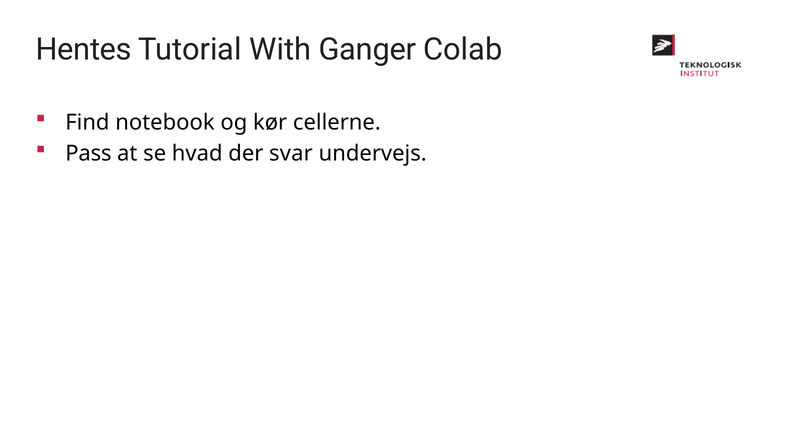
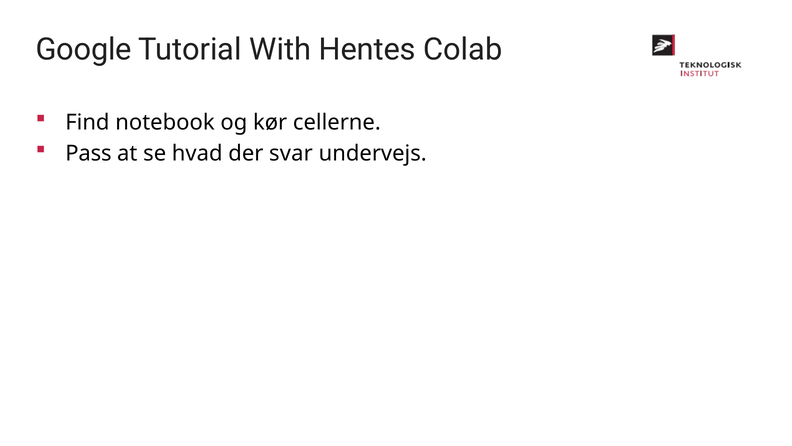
Hentes: Hentes -> Google (84, 49)
Ganger: Ganger -> Hentes (367, 49)
